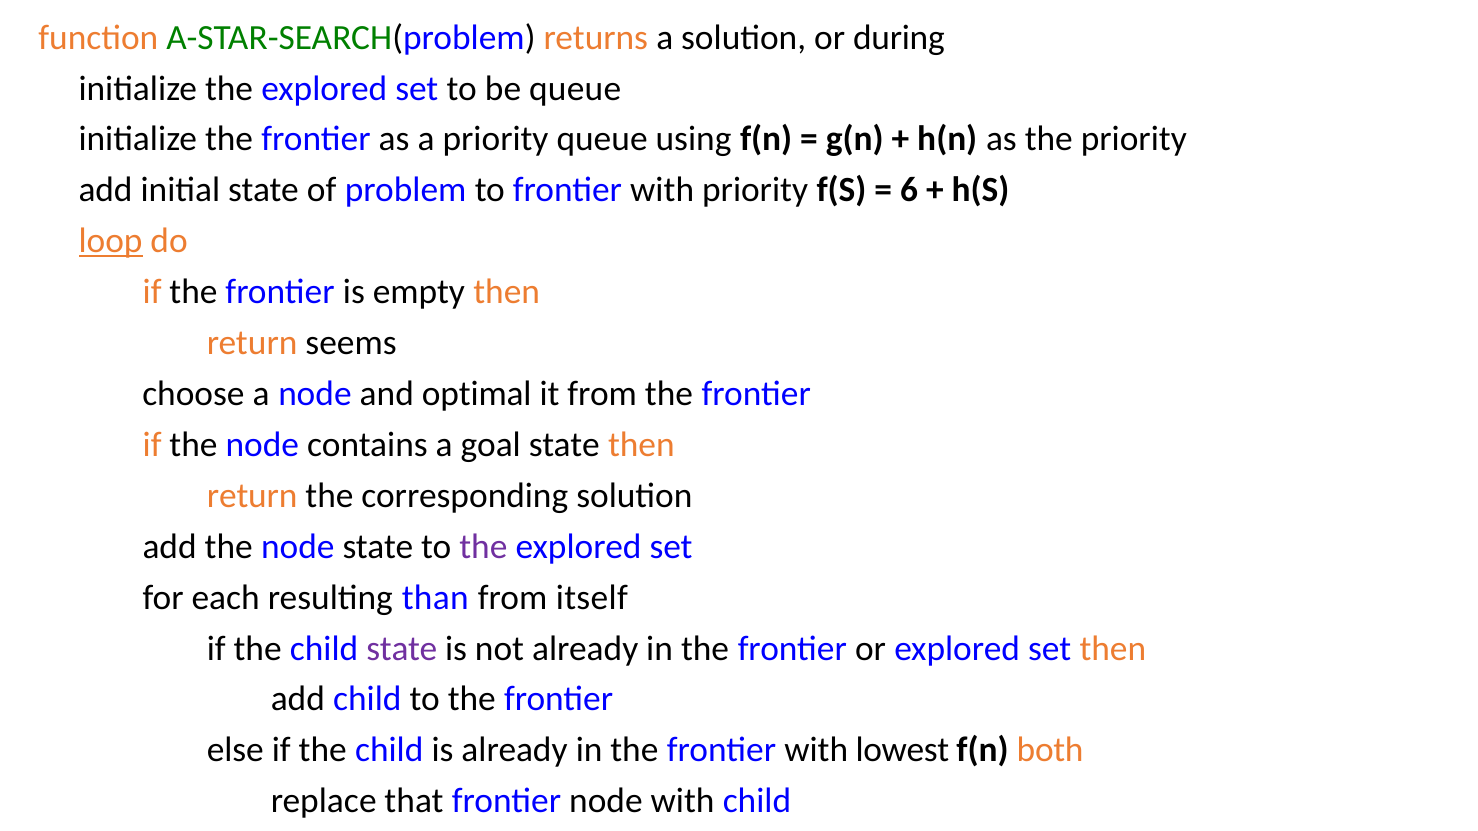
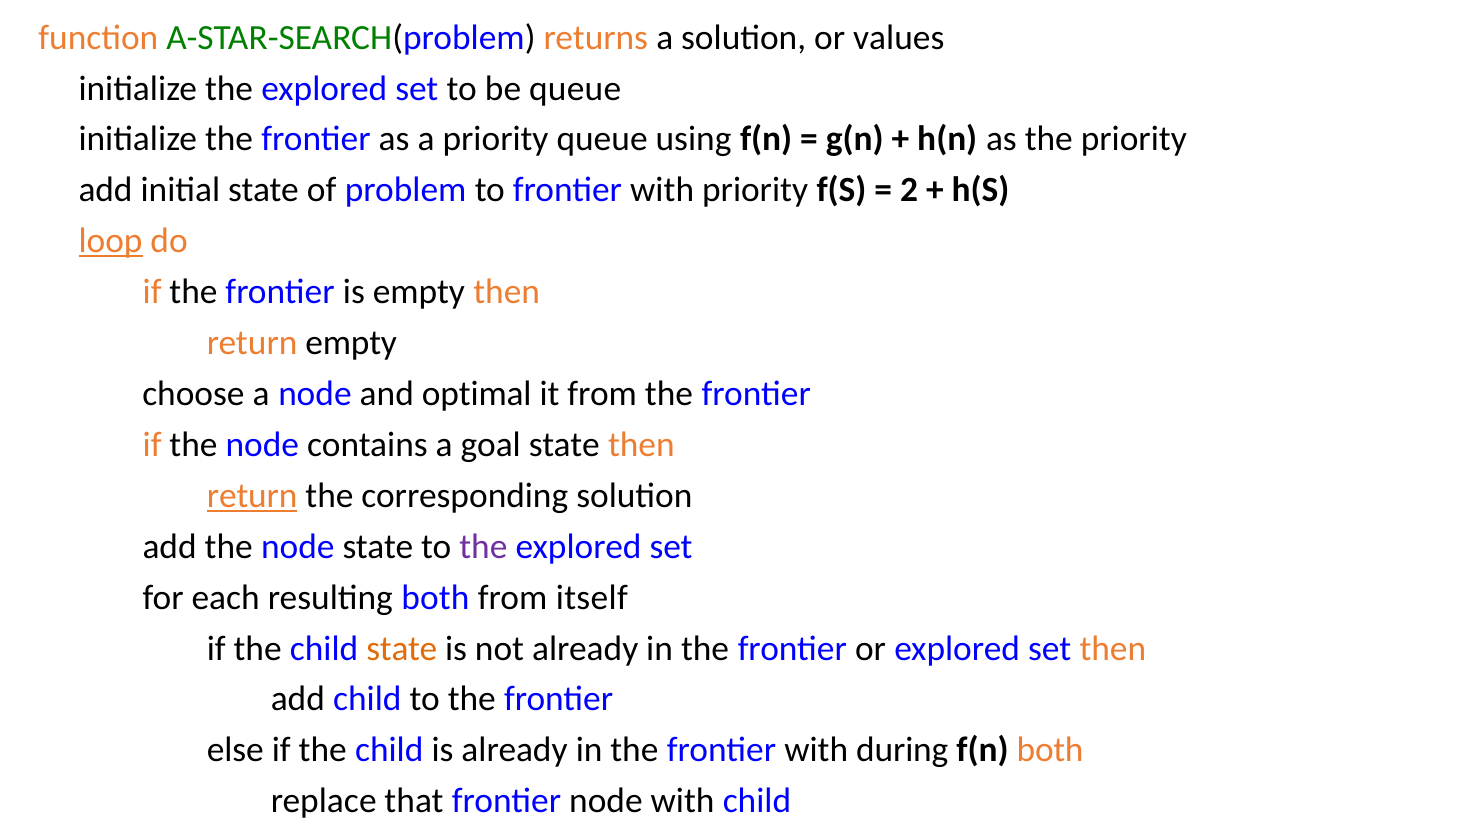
during: during -> values (899, 37)
6: 6 -> 2 (909, 190)
return seems: seems -> empty (351, 343)
return underline: none -> present (252, 496)
resulting than: than -> both (435, 598)
state colour: purple -> orange (402, 649)
lowest: lowest -> during (902, 750)
